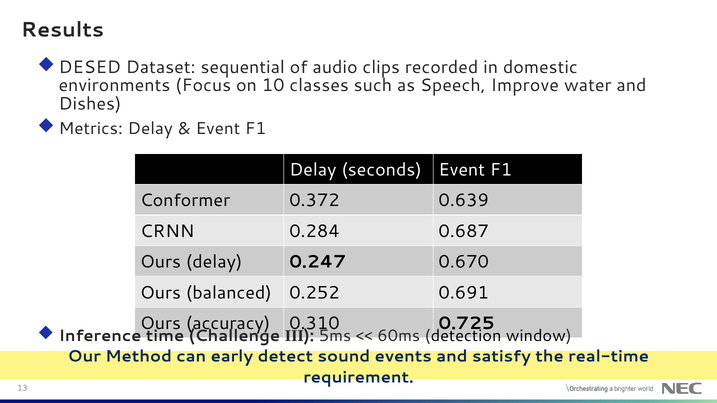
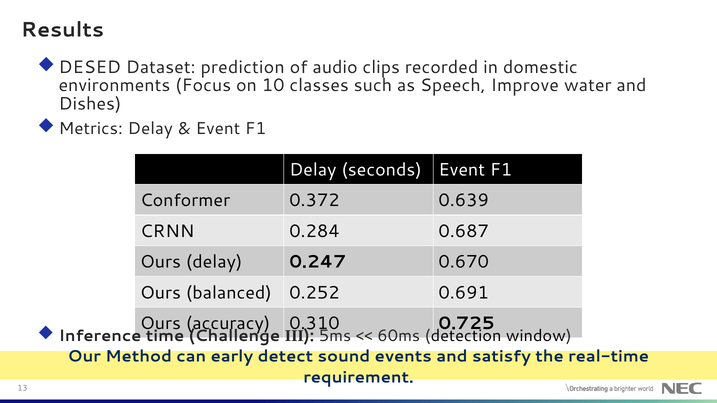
sequential: sequential -> prediction (243, 68)
